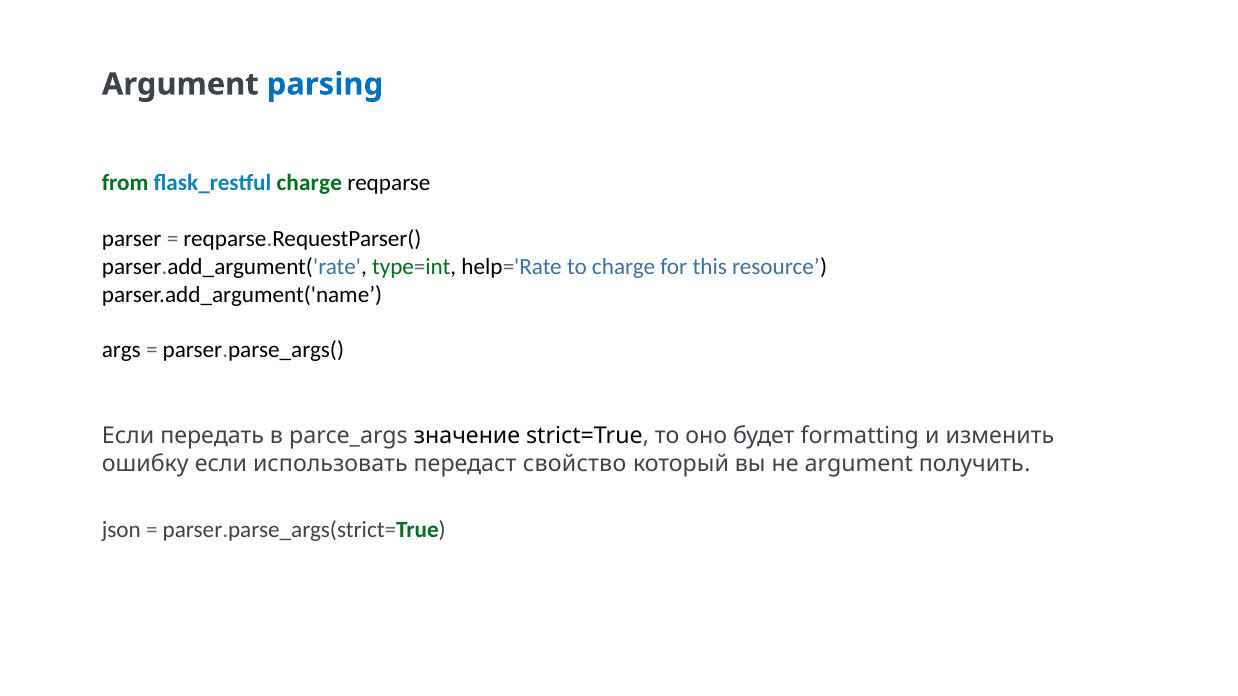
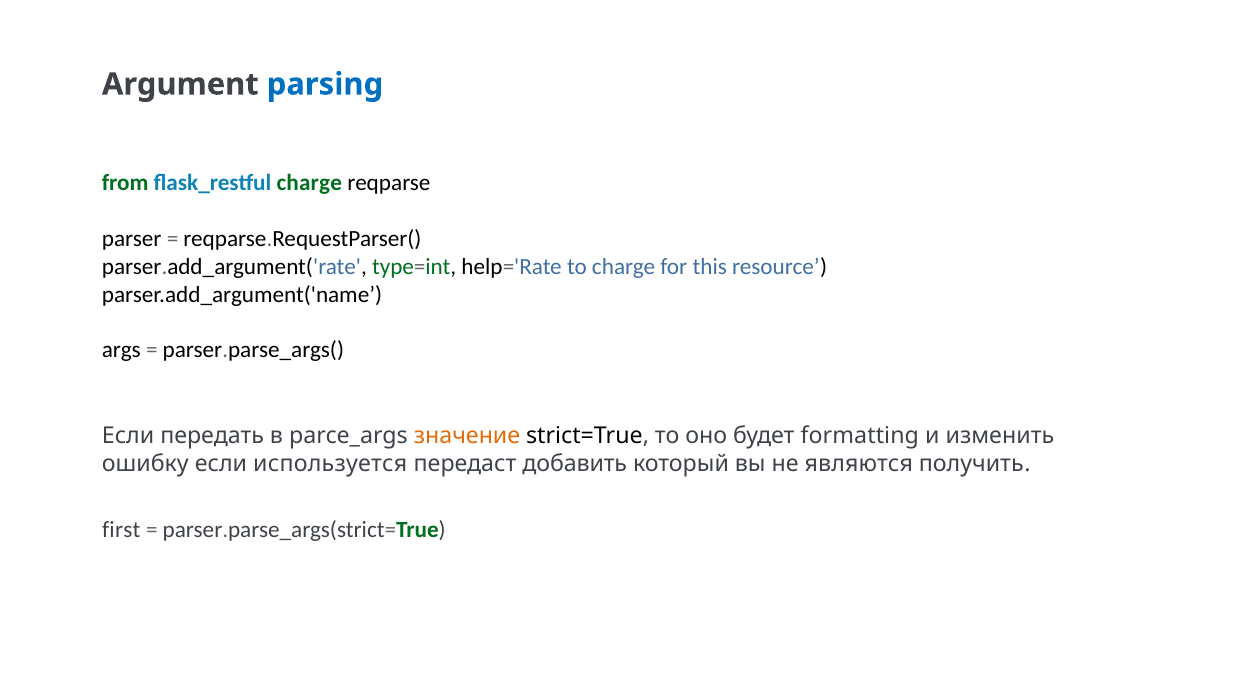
значение colour: black -> orange (467, 436)
использовать: использовать -> используется (330, 464)
свойство: свойство -> добавить (575, 464)
не argument: argument -> являются (859, 464)
json: json -> first (121, 530)
